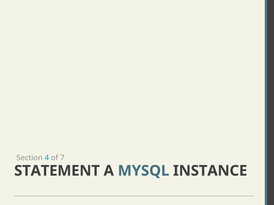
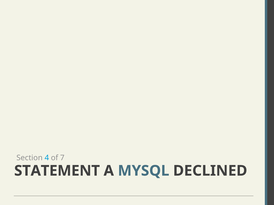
INSTANCE: INSTANCE -> DECLINED (210, 171)
